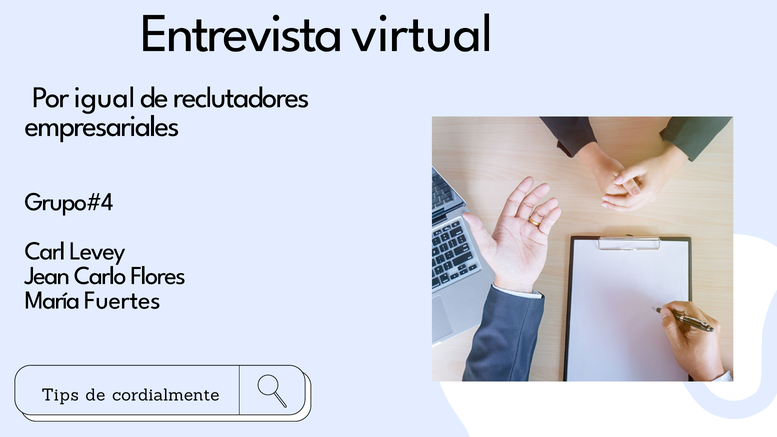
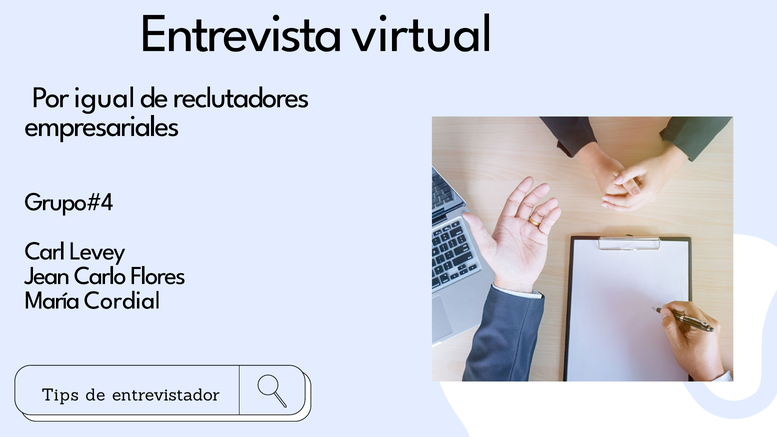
Fuertes: Fuertes -> Cordial (122, 300)
cordialmente: cordialmente -> entrevistador (166, 395)
